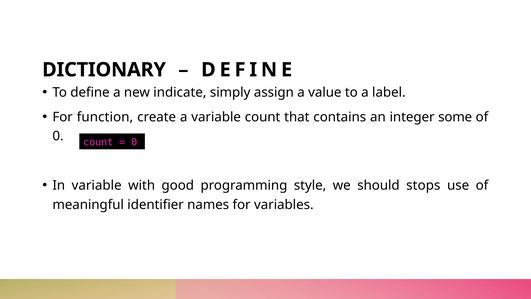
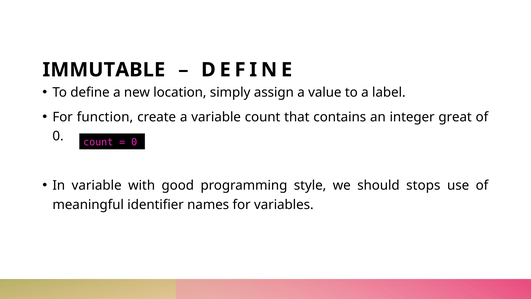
DICTIONARY: DICTIONARY -> IMMUTABLE (104, 70)
indicate: indicate -> location (180, 92)
some: some -> great (455, 117)
